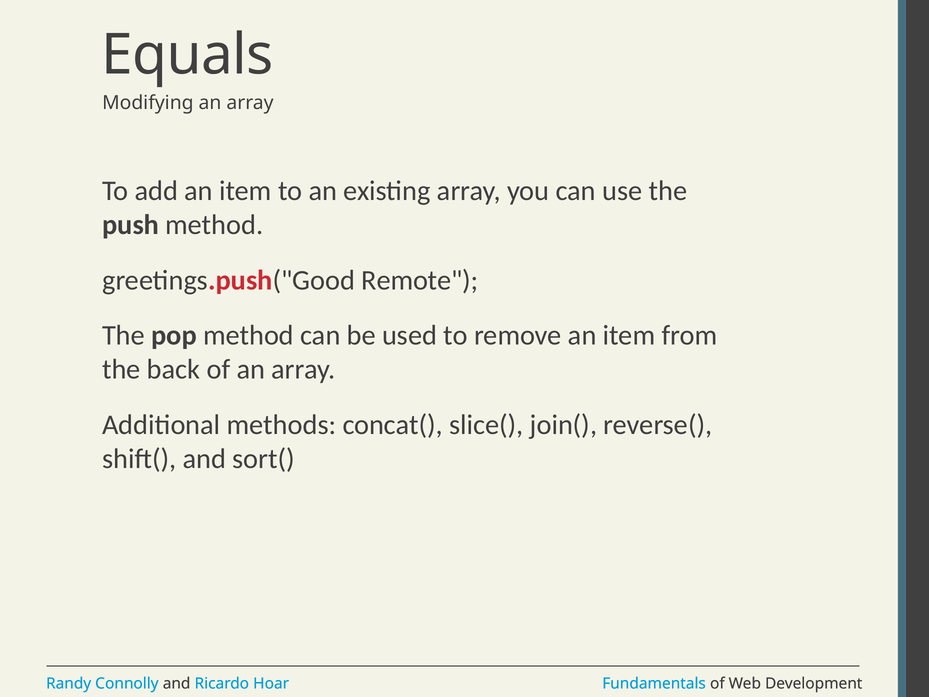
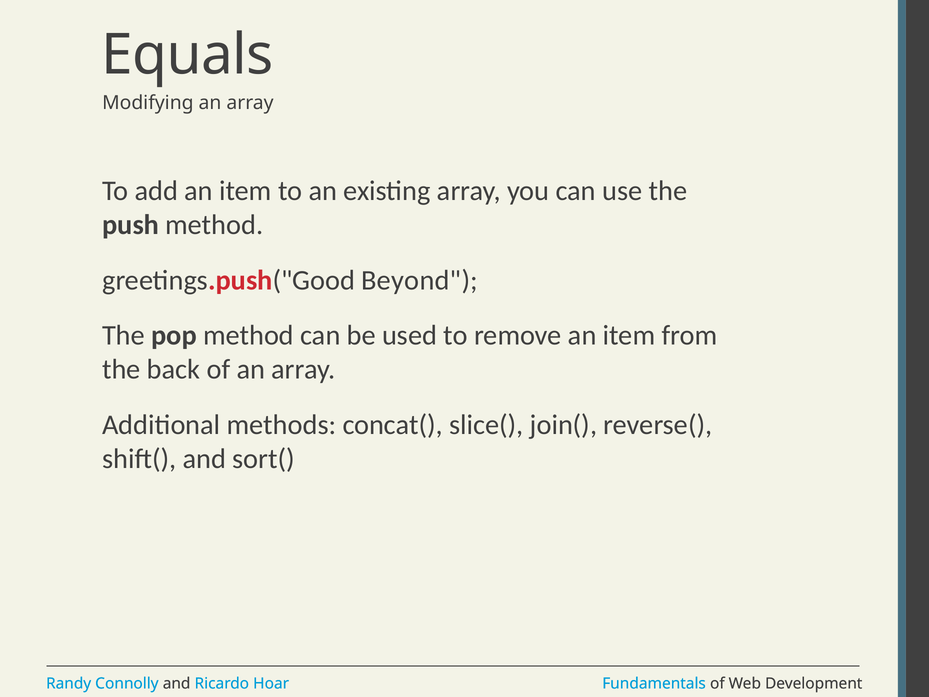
Remote: Remote -> Beyond (420, 280)
